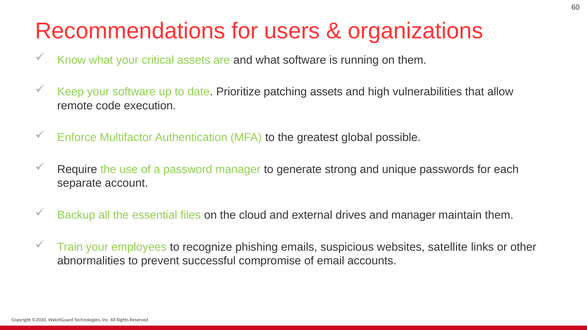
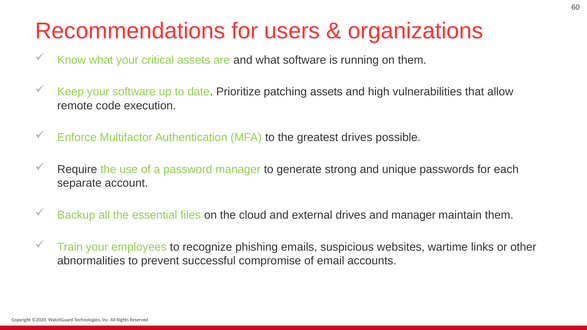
greatest global: global -> drives (357, 138)
satellite: satellite -> wartime (448, 247)
